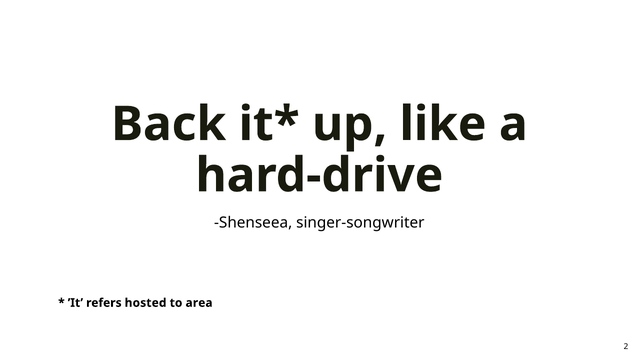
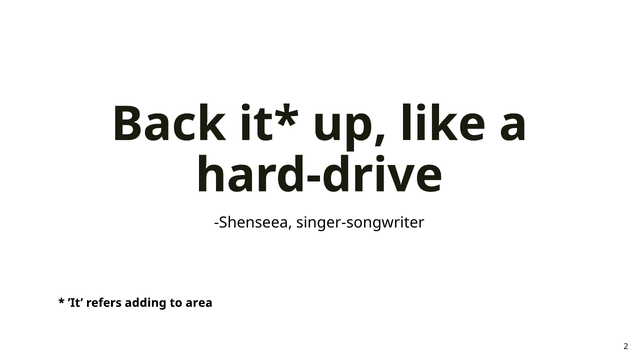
hosted: hosted -> adding (146, 302)
